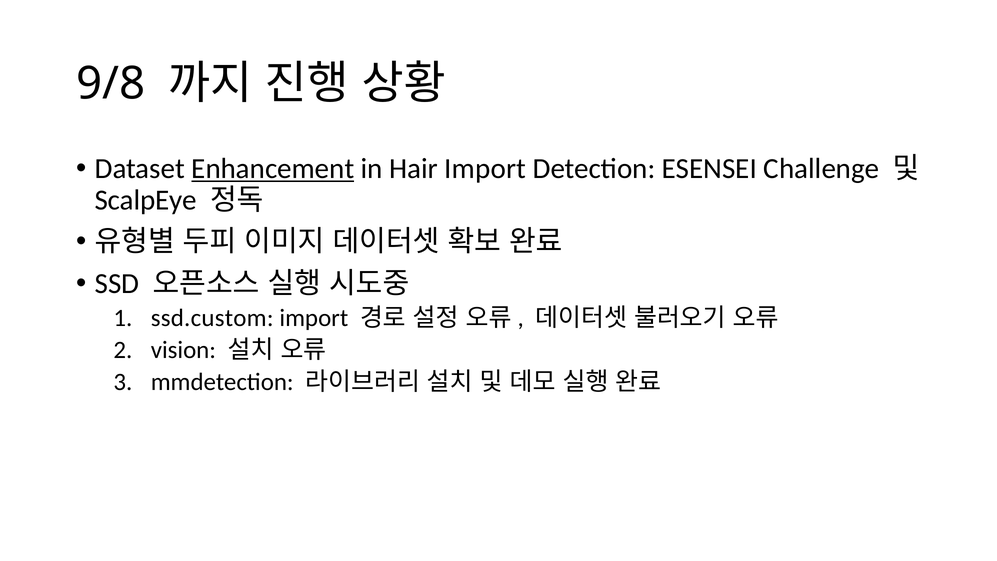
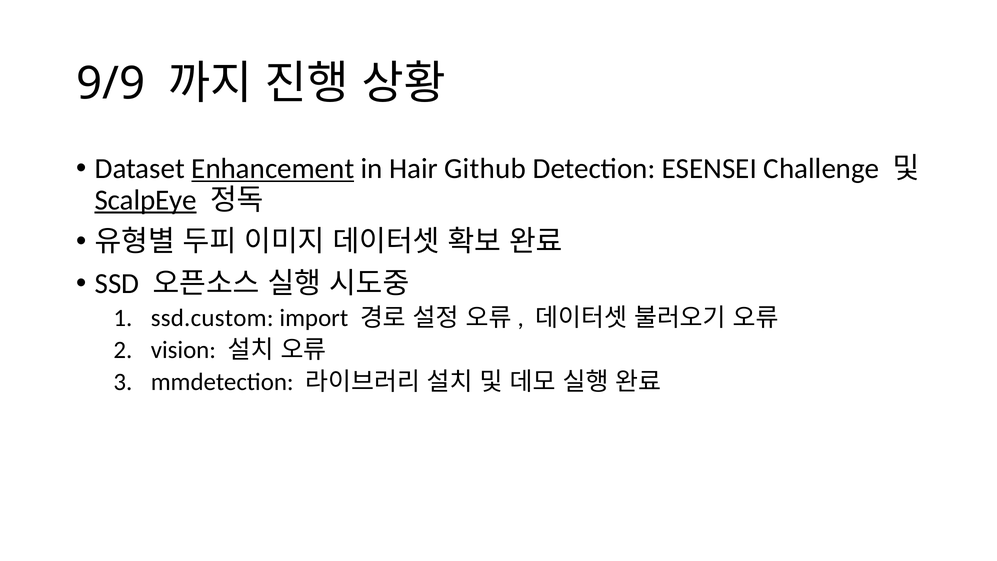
9/8: 9/8 -> 9/9 (111, 84)
Hair Import: Import -> Github (485, 169)
ScalpEye underline: none -> present (146, 200)
